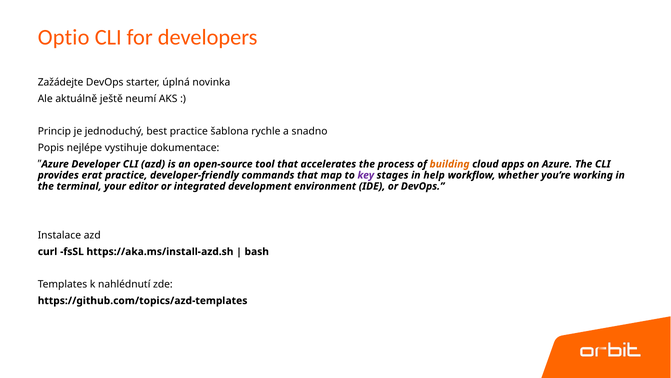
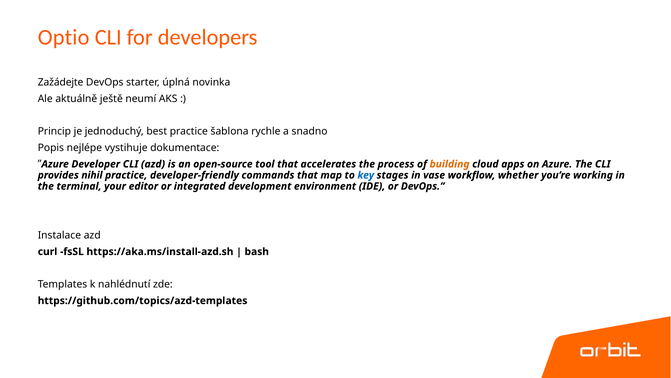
erat: erat -> nihil (92, 175)
key colour: purple -> blue (366, 175)
help: help -> vase (434, 175)
